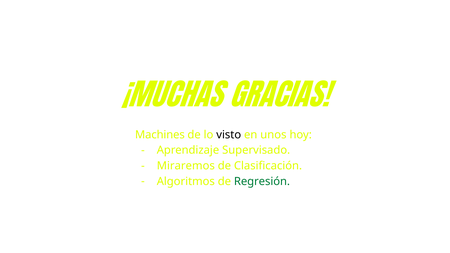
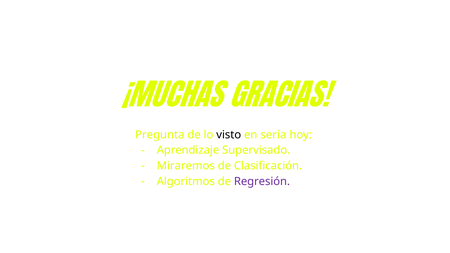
Machines: Machines -> Pregunta (160, 135)
unos: unos -> sería (273, 135)
Regresión colour: green -> purple (262, 181)
